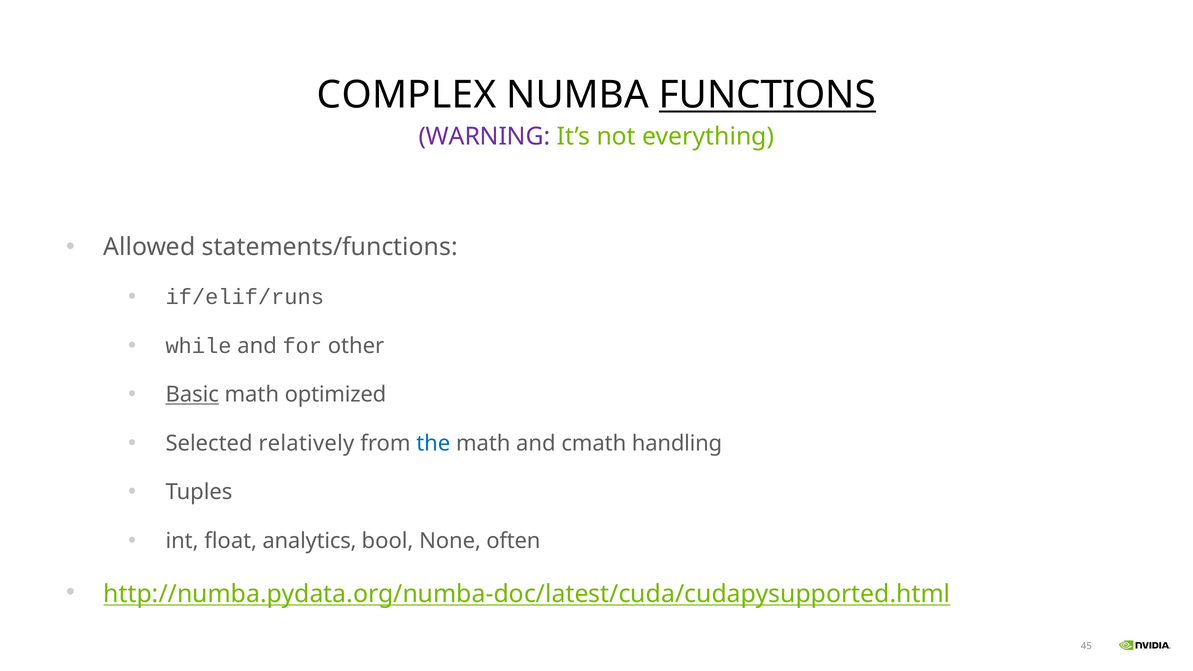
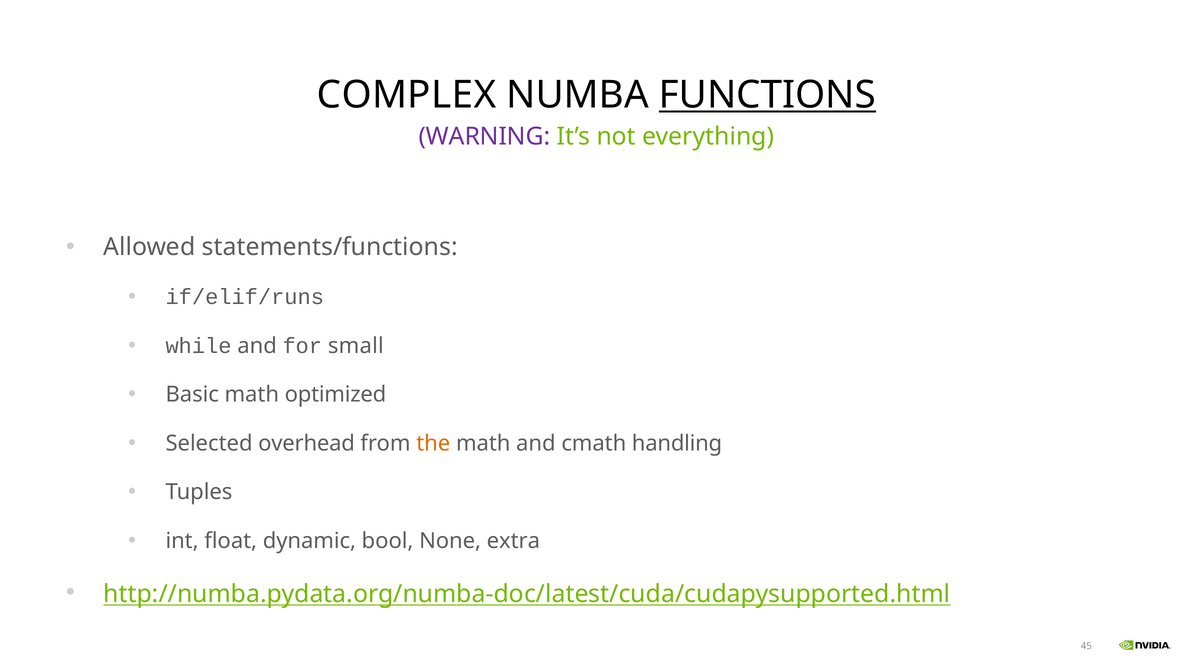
other: other -> small (356, 346)
Basic underline: present -> none (192, 395)
relatively: relatively -> overhead (307, 443)
the colour: blue -> orange (433, 443)
analytics: analytics -> dynamic (309, 541)
often: often -> extra (513, 541)
